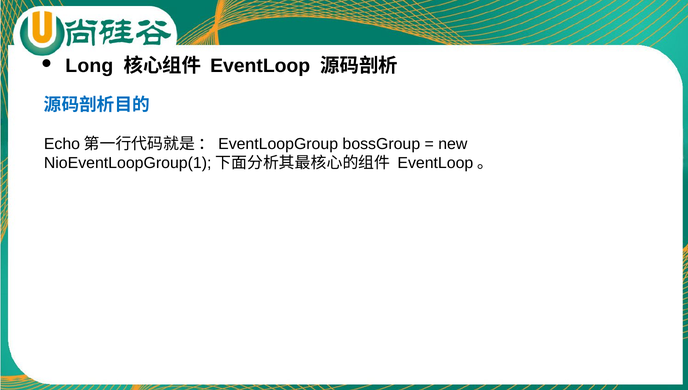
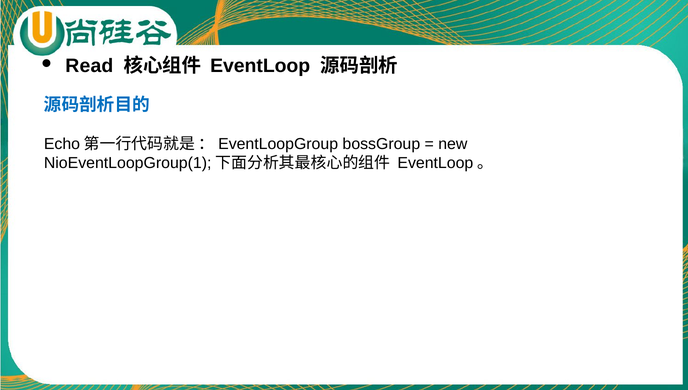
Long: Long -> Read (89, 66)
